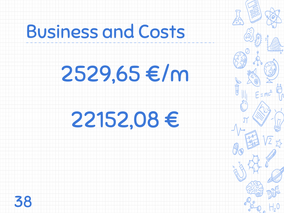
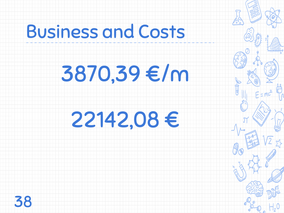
2529,65: 2529,65 -> 3870,39 (101, 74)
22152,08: 22152,08 -> 22142,08 (115, 120)
